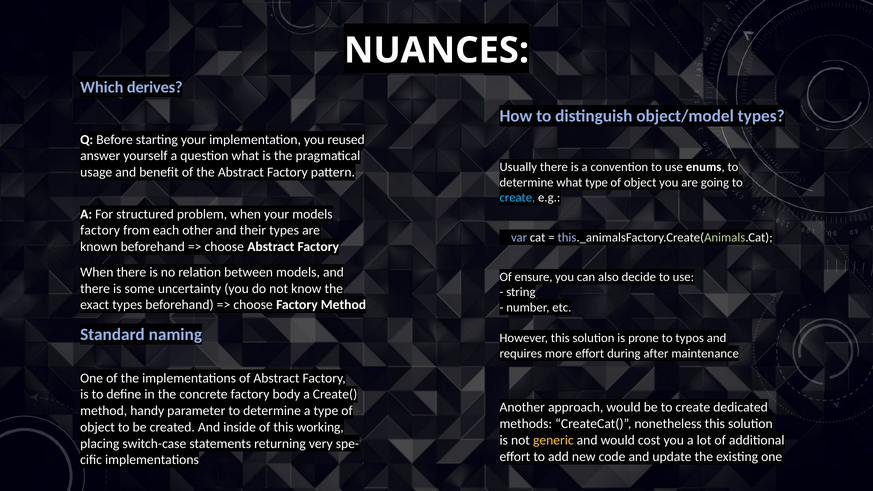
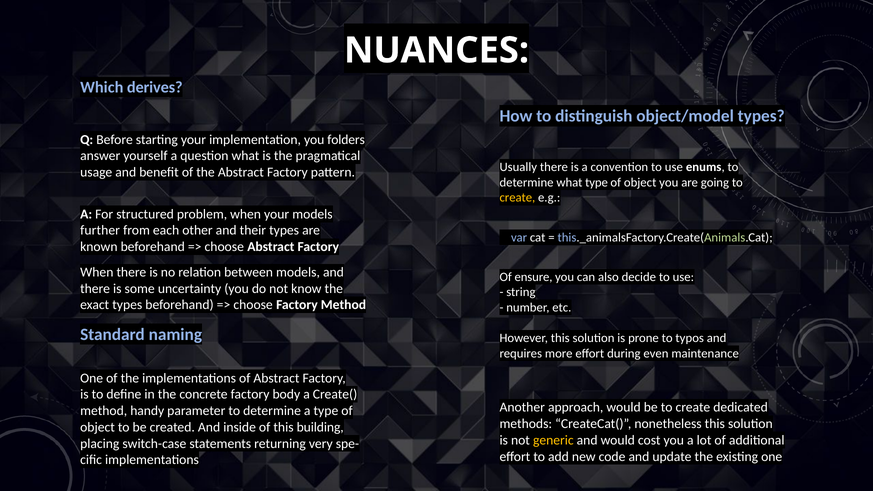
reused: reused -> folders (346, 140)
create colour: light blue -> yellow (517, 198)
factory: factory -> further (100, 230)
after: after -> even (656, 353)
working: working -> building (320, 427)
